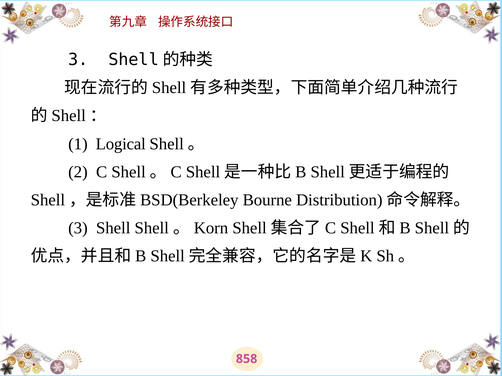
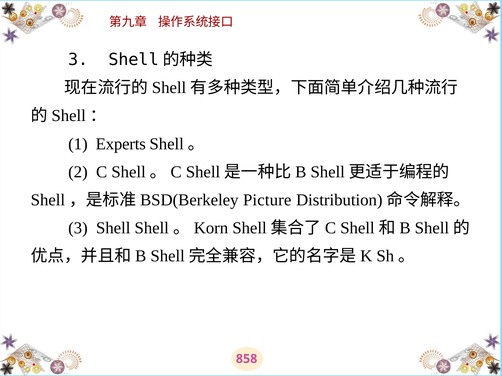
Logical: Logical -> Experts (121, 144)
Bourne: Bourne -> Picture (267, 200)
